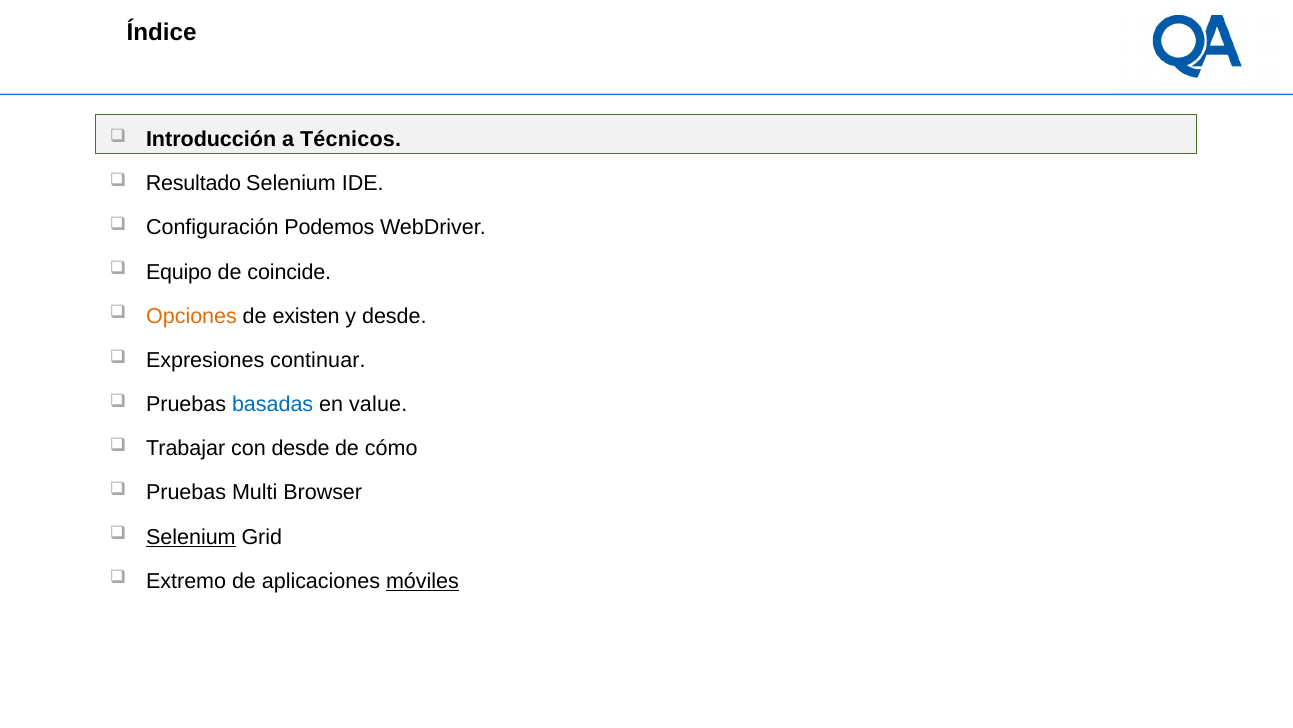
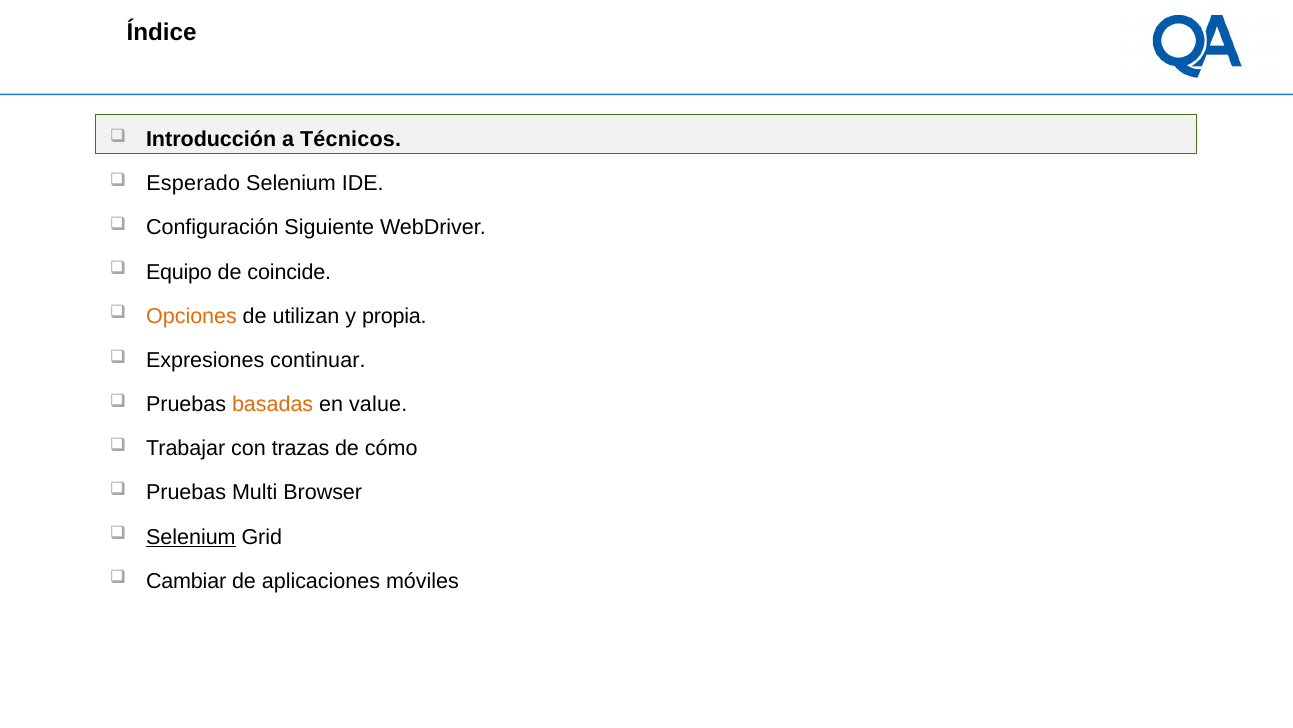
Resultado: Resultado -> Esperado (193, 183)
Podemos: Podemos -> Siguiente (329, 228)
existen: existen -> utilizan (306, 316)
y desde: desde -> propia (394, 316)
basadas colour: blue -> orange (273, 404)
con desde: desde -> trazas (301, 448)
Extremo: Extremo -> Cambiar (186, 581)
móviles underline: present -> none (422, 581)
